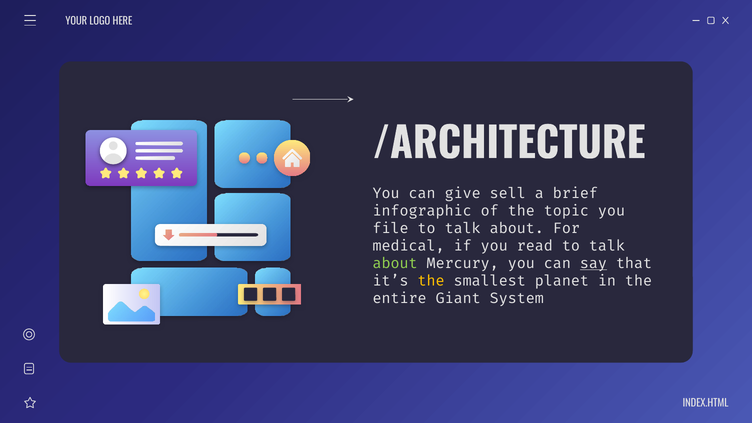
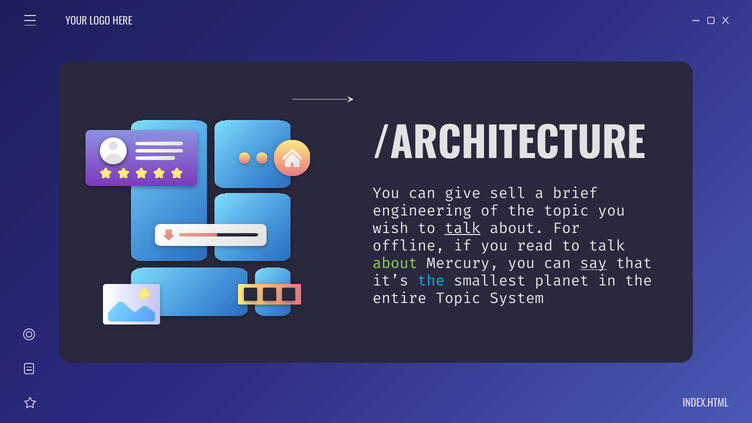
infographic: infographic -> engineering (422, 211)
file: file -> wish (391, 228)
talk underline: none -> present (463, 228)
medical: medical -> offline (409, 246)
the colour: yellow -> light blue (431, 281)
entire Giant: Giant -> Topic (458, 299)
